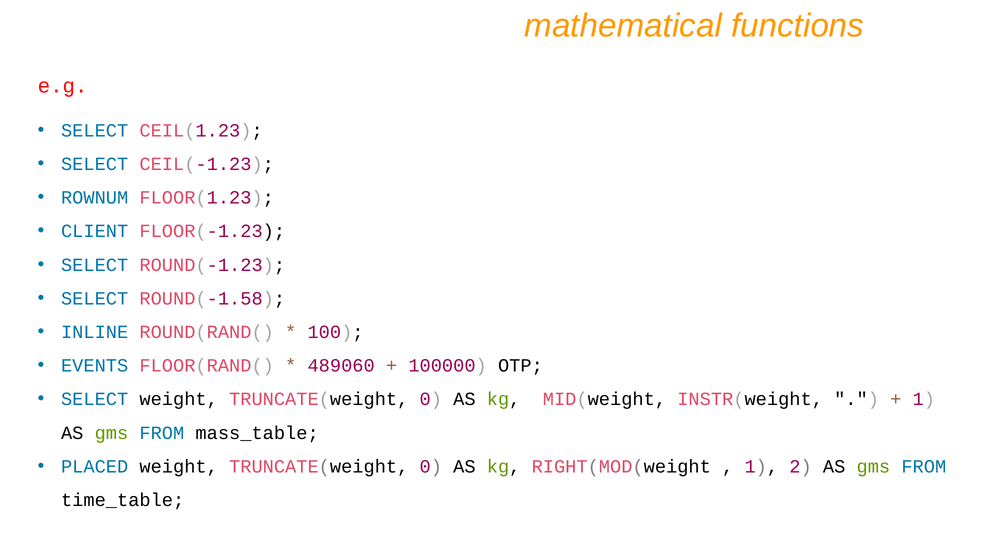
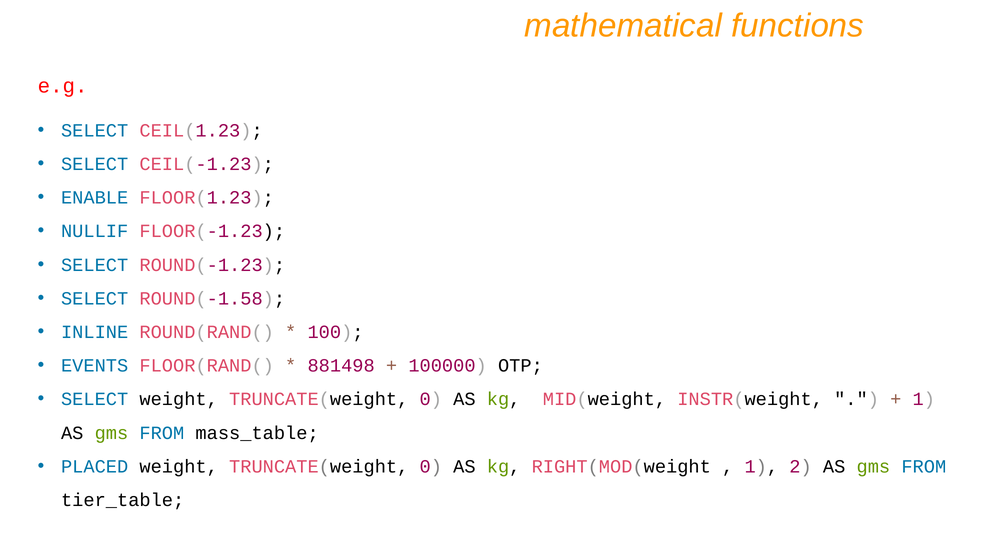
ROWNUM: ROWNUM -> ENABLE (95, 198)
CLIENT: CLIENT -> NULLIF (95, 231)
489060: 489060 -> 881498 (341, 366)
time_table: time_table -> tier_table (123, 500)
